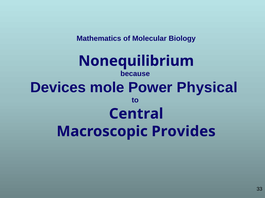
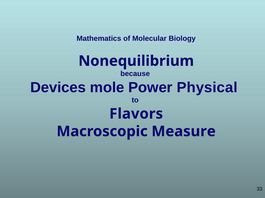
Central: Central -> Flavors (136, 114)
Provides: Provides -> Measure (184, 132)
